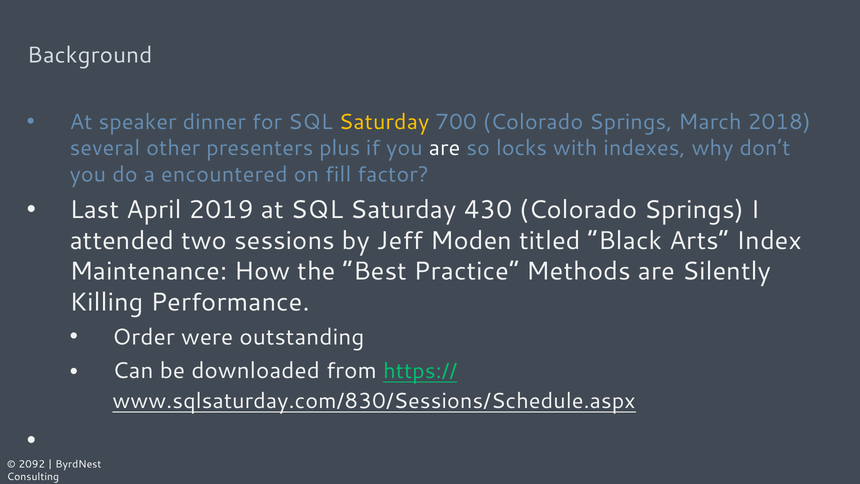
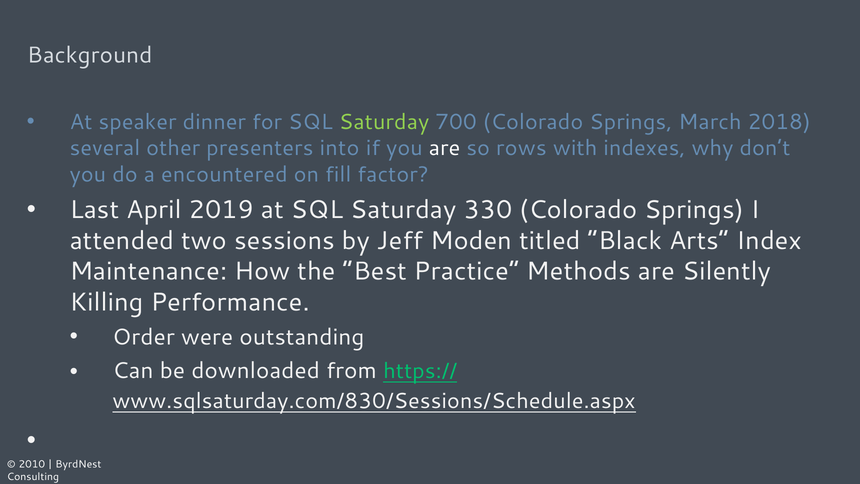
Saturday colour: yellow -> light green (384, 122)
plus: plus -> into (340, 148)
locks: locks -> rows (521, 148)
430: 430 -> 330 (488, 210)
2092: 2092 -> 2010 (32, 464)
